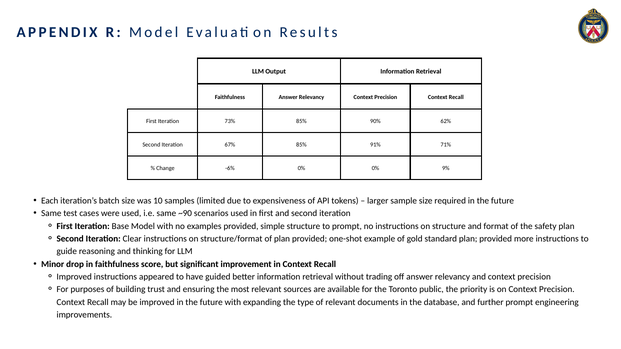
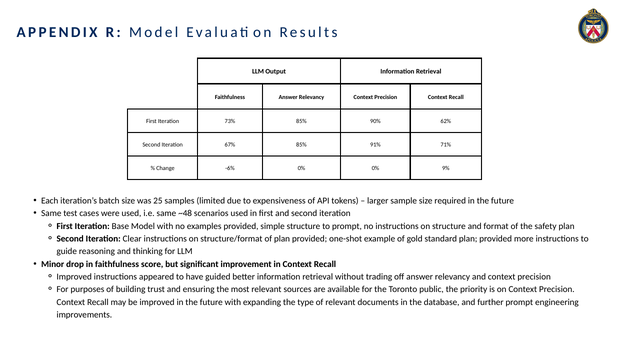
10: 10 -> 25 (158, 201)
~90: ~90 -> ~48 (185, 214)
